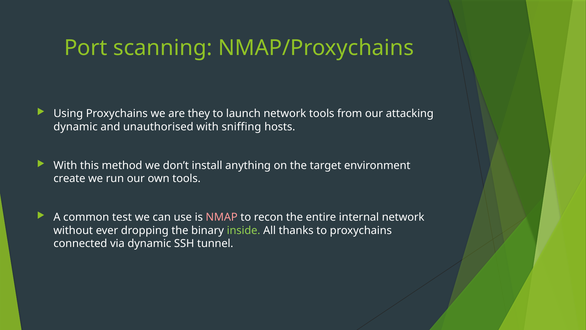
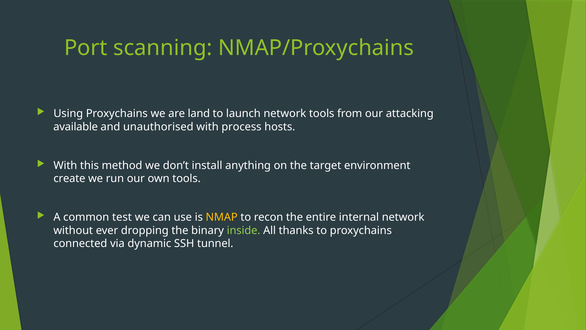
they: they -> land (199, 113)
dynamic: dynamic -> available (76, 127)
sniffing: sniffing -> process (241, 127)
NMAP colour: pink -> yellow (222, 217)
